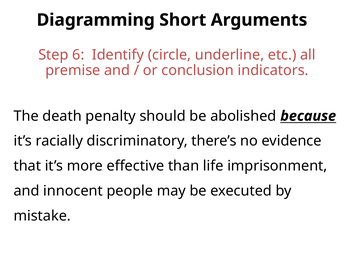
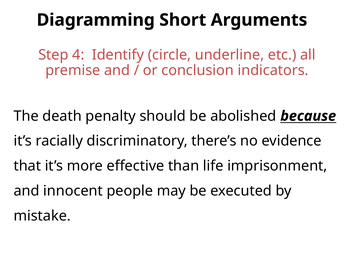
6: 6 -> 4 (78, 55)
